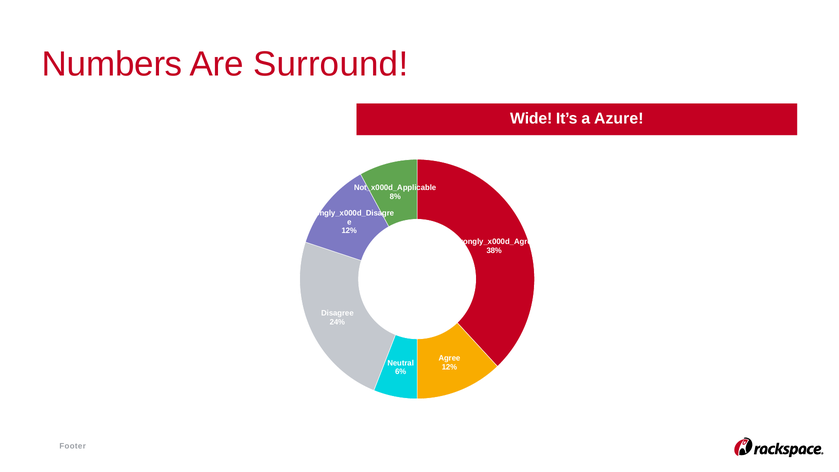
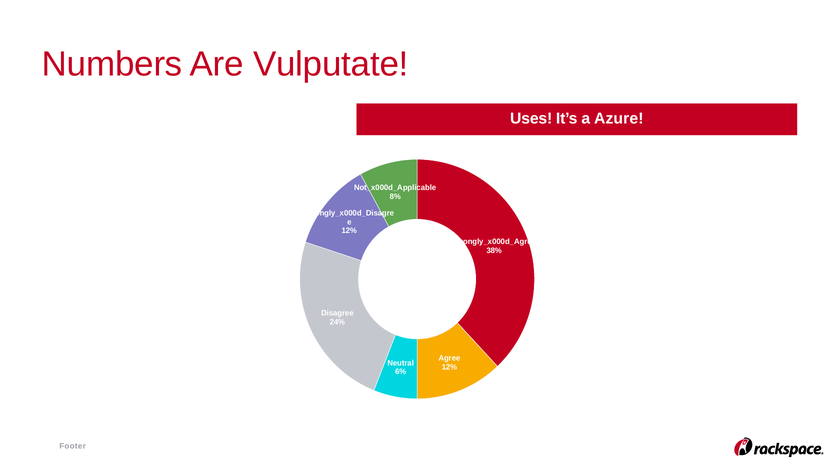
Surround: Surround -> Vulputate (331, 64)
Wide: Wide -> Uses (531, 119)
